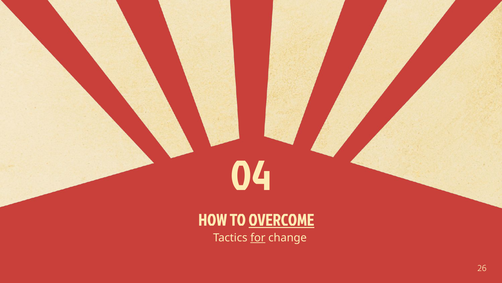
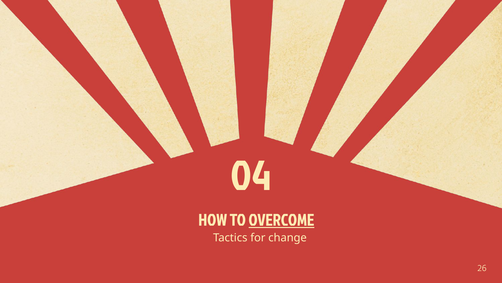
for underline: present -> none (258, 237)
